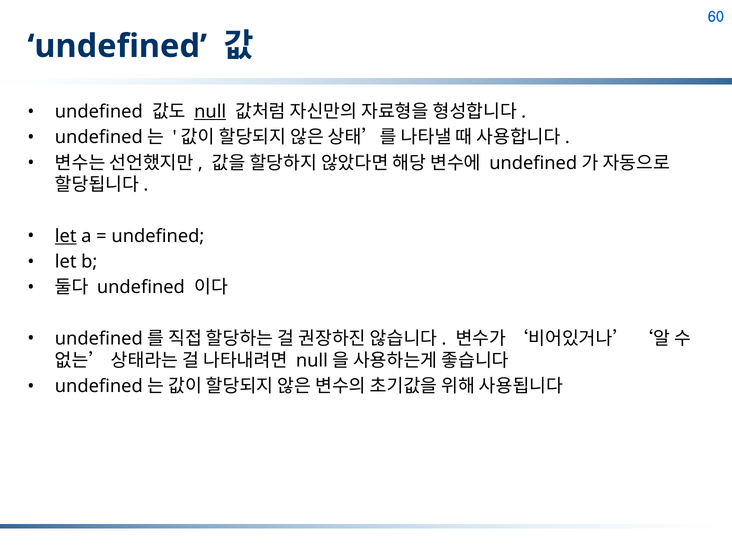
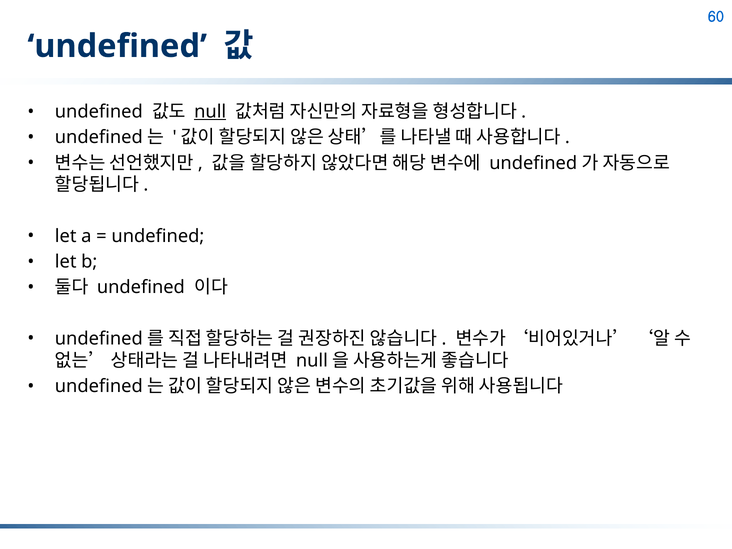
let underline: present -> none (66, 236)
